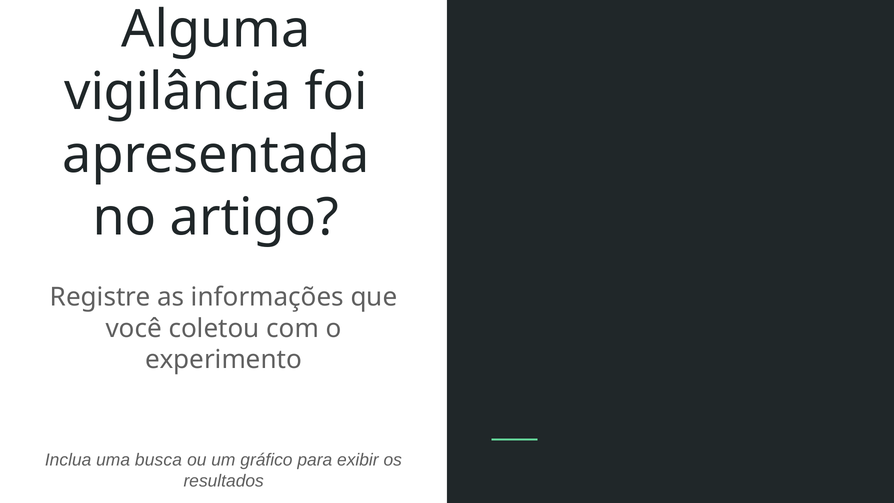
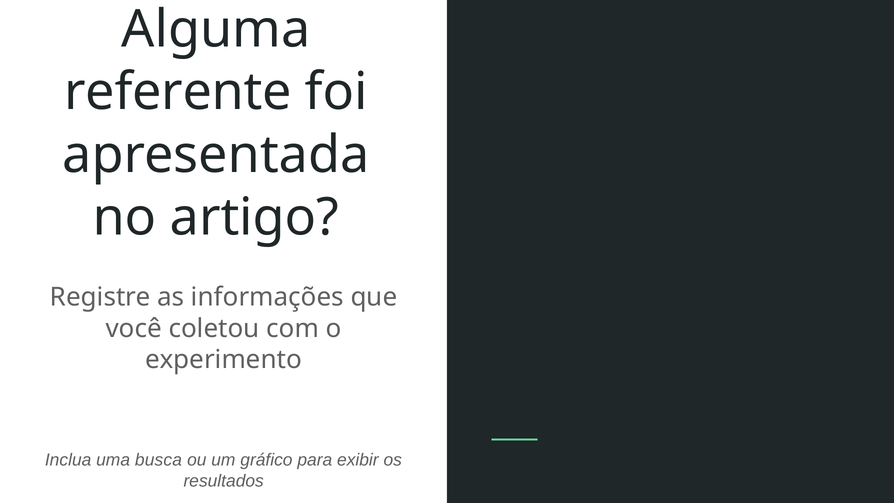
vigilância: vigilância -> referente (178, 92)
